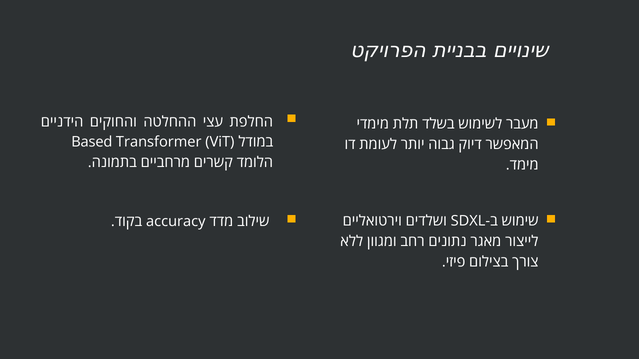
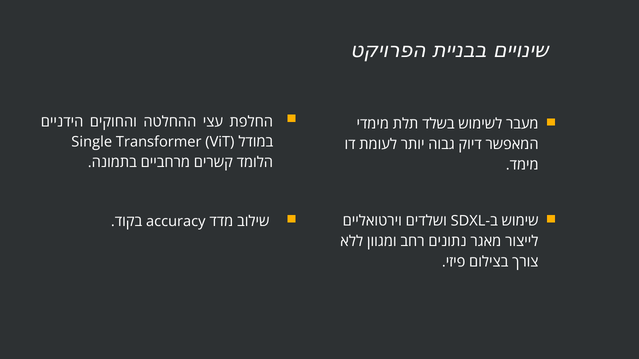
Based: Based -> Single (92, 142)
